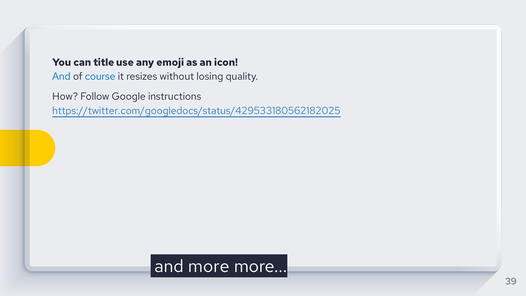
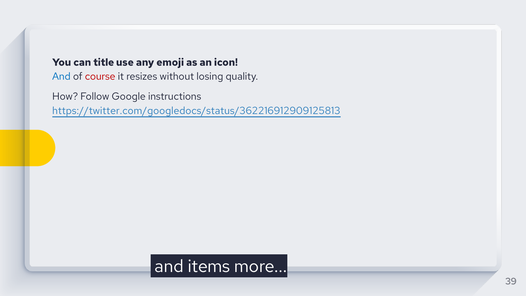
course colour: blue -> red (100, 76)
https://twitter.com/googledocs/status/429533180562182025: https://twitter.com/googledocs/status/429533180562182025 -> https://twitter.com/googledocs/status/362216912909125813 (196, 111)
and more: more -> items (209, 266)
